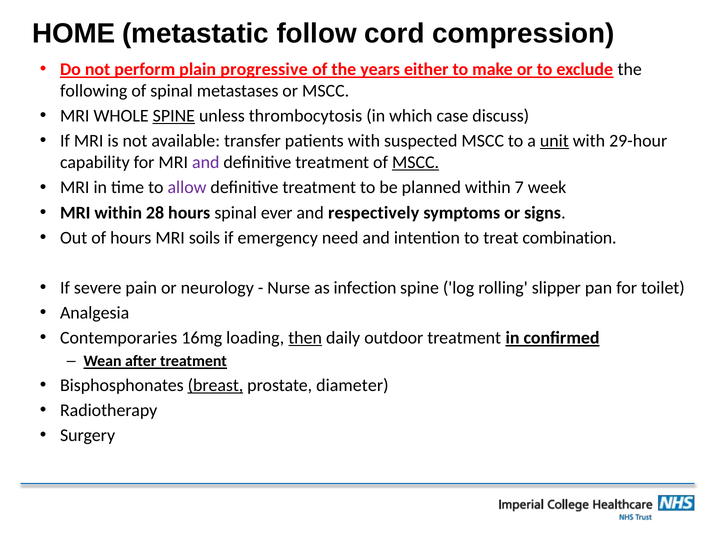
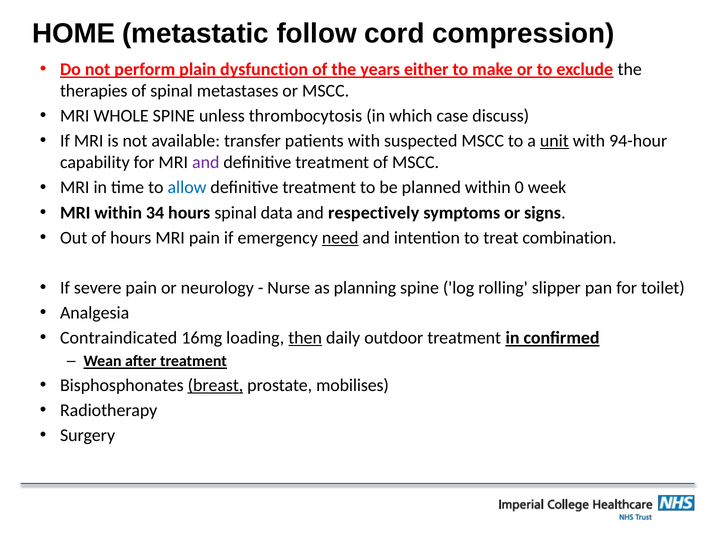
progressive: progressive -> dysfunction (264, 69)
following: following -> therapies (94, 91)
SPINE underline: present -> none (174, 116)
29-hour: 29-hour -> 94-hour (638, 141)
MSCC underline: present -> none (416, 162)
allow colour: purple -> blue (187, 188)
7: 7 -> 0 (519, 188)
28: 28 -> 34 (155, 213)
ever: ever -> data (277, 213)
MRI soils: soils -> pain (204, 238)
need underline: none -> present (340, 238)
infection: infection -> planning (365, 288)
Contemporaries: Contemporaries -> Contraindicated (119, 338)
diameter: diameter -> mobilises (353, 385)
